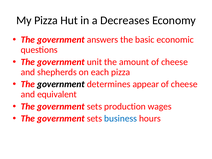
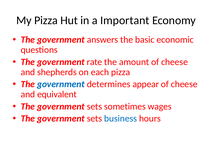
Decreases: Decreases -> Important (125, 20)
unit: unit -> rate (94, 62)
government colour: black -> blue (61, 84)
production: production -> sometimes (125, 106)
